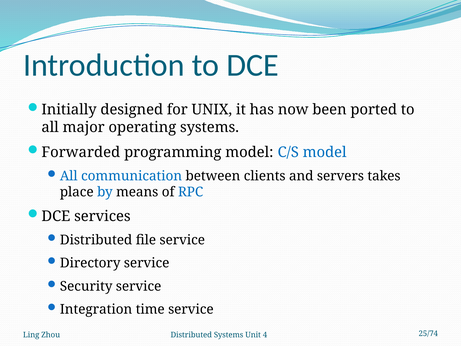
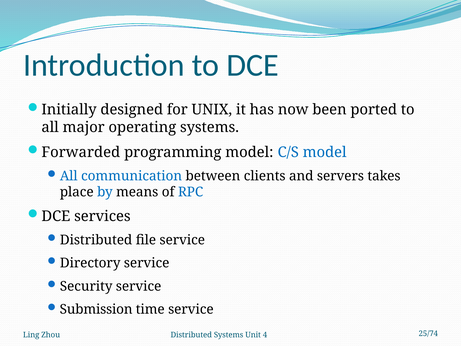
Integration: Integration -> Submission (96, 309)
